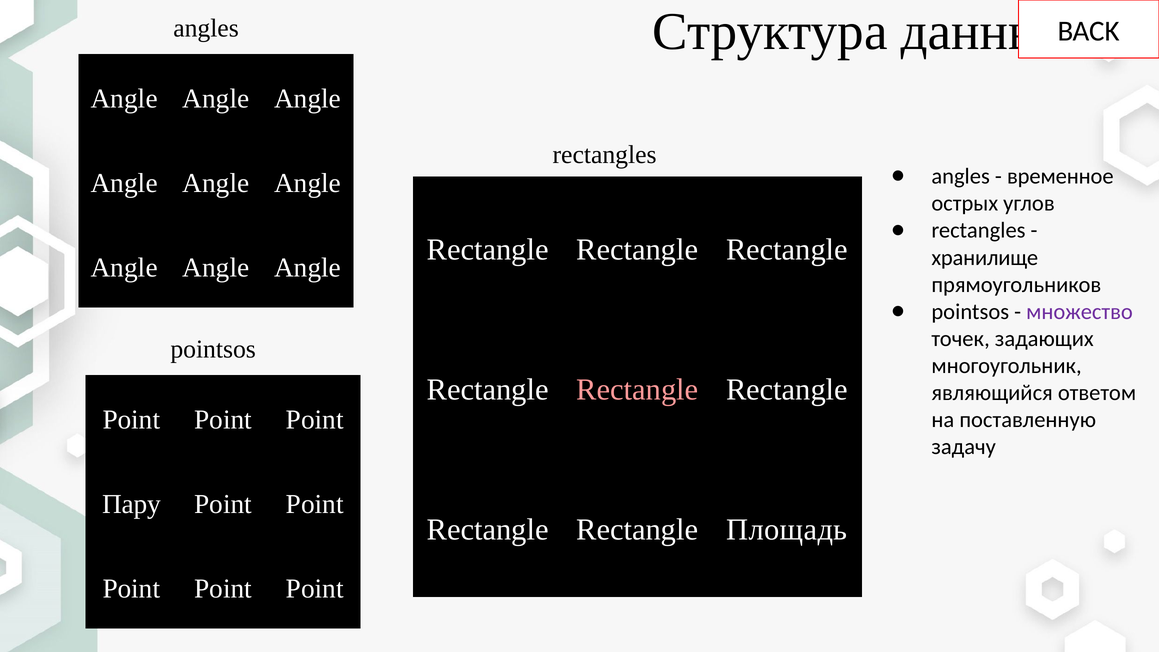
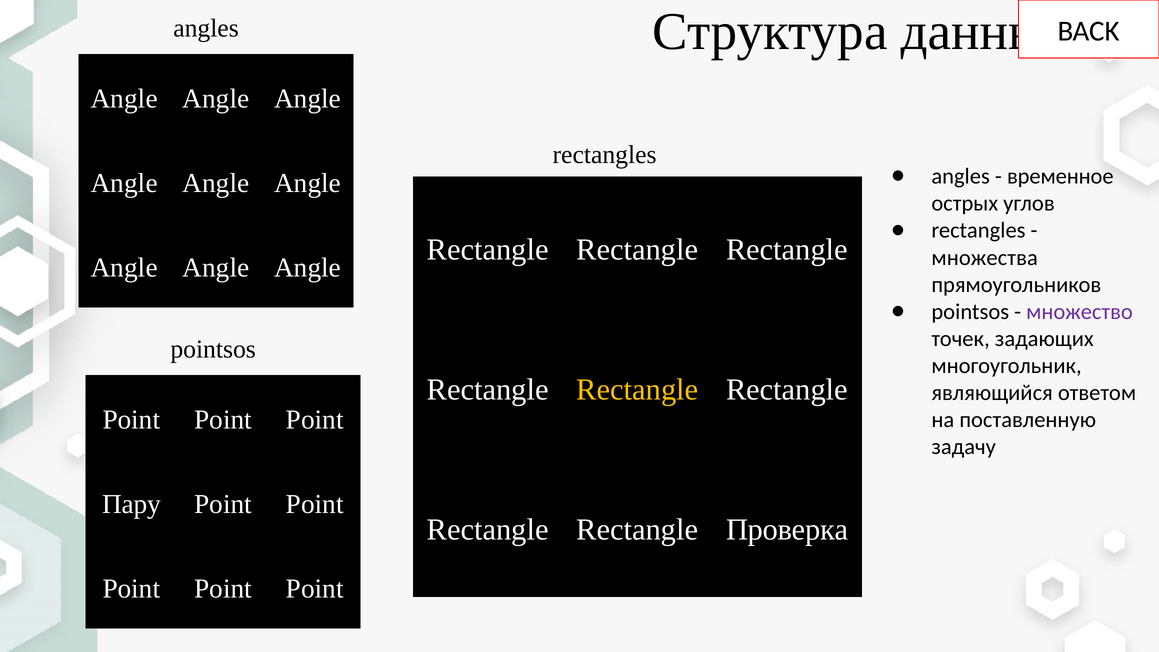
хранилище: хранилище -> множества (985, 258)
Rectangle colour: pink -> yellow (637, 390)
Площадь: Площадь -> Проверка (787, 530)
